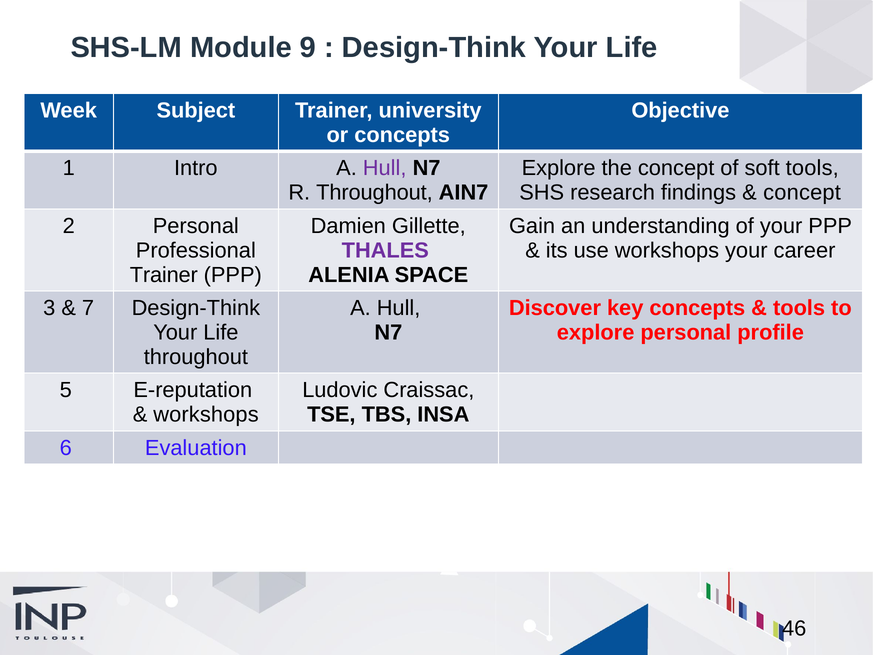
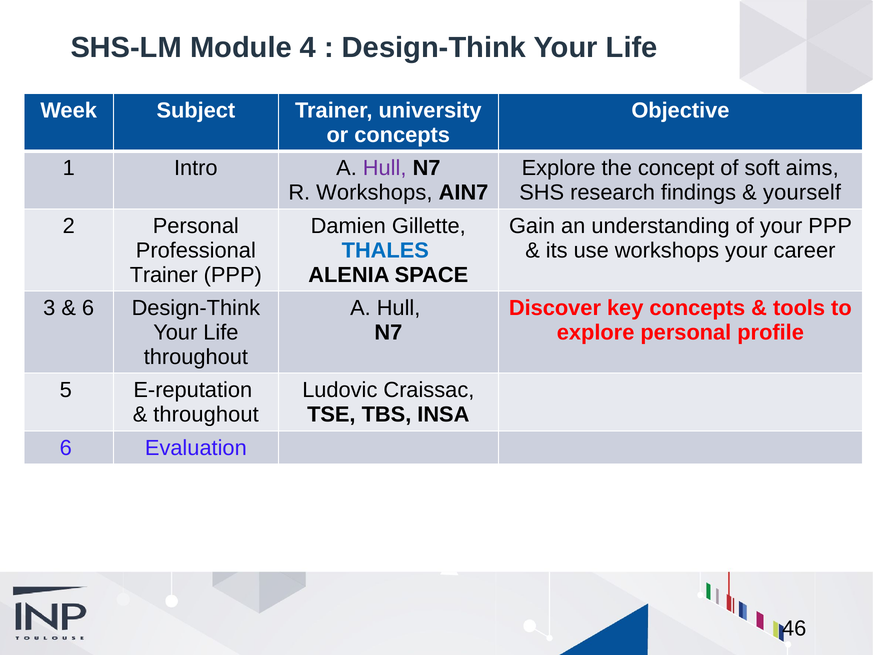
9: 9 -> 4 (308, 48)
soft tools: tools -> aims (812, 168)
R Throughout: Throughout -> Workshops (374, 193)
concept: concept -> yourself (802, 193)
THALES colour: purple -> blue (385, 250)
7: 7 -> 6 (88, 308)
workshops: workshops -> throughout (206, 414)
